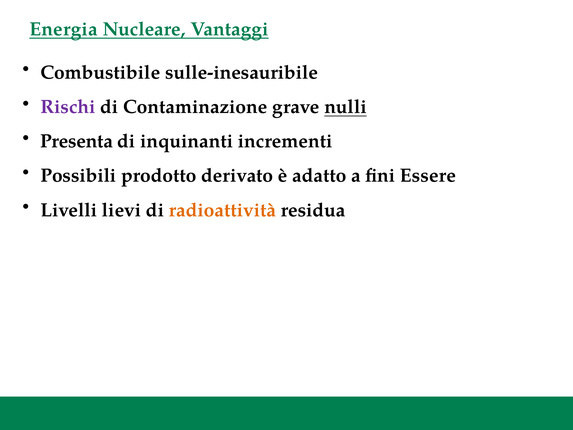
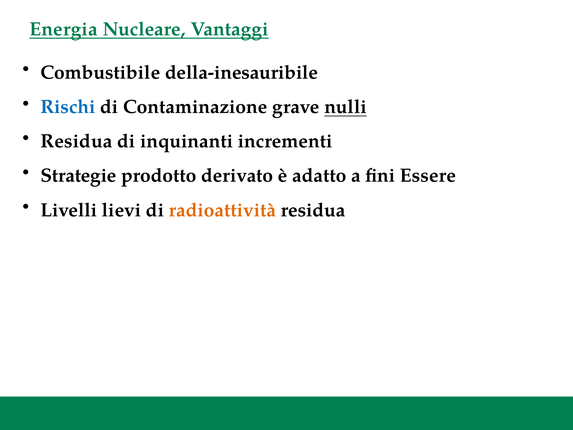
sulle-inesauribile: sulle-inesauribile -> della-inesauribile (242, 72)
Rischi colour: purple -> blue (68, 107)
Presenta: Presenta -> Residua (76, 141)
Possibili: Possibili -> Strategie (78, 176)
